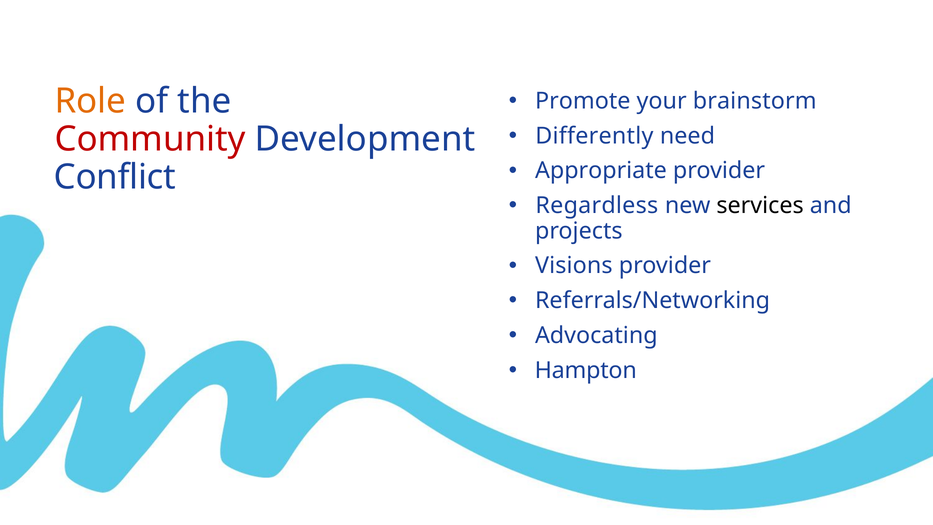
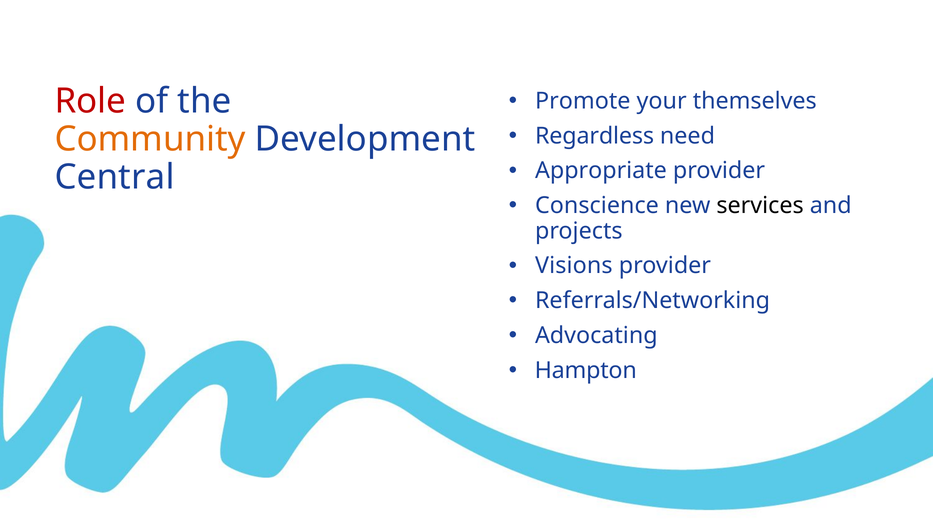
brainstorm: brainstorm -> themselves (755, 101)
Role colour: orange -> red (90, 101)
Differently: Differently -> Regardless (595, 136)
Community colour: red -> orange (150, 139)
Conflict: Conflict -> Central (115, 177)
Regardless: Regardless -> Conscience (597, 206)
